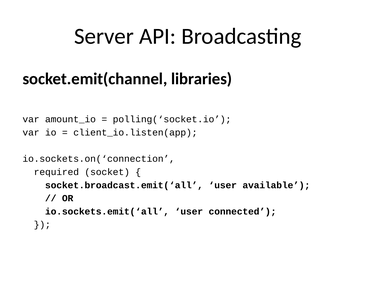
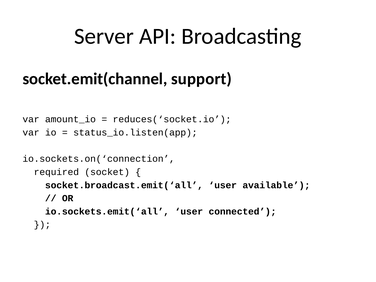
libraries: libraries -> support (201, 79)
polling(‘socket.io: polling(‘socket.io -> reduces(‘socket.io (172, 119)
client_io.listen(app: client_io.listen(app -> status_io.listen(app (135, 133)
